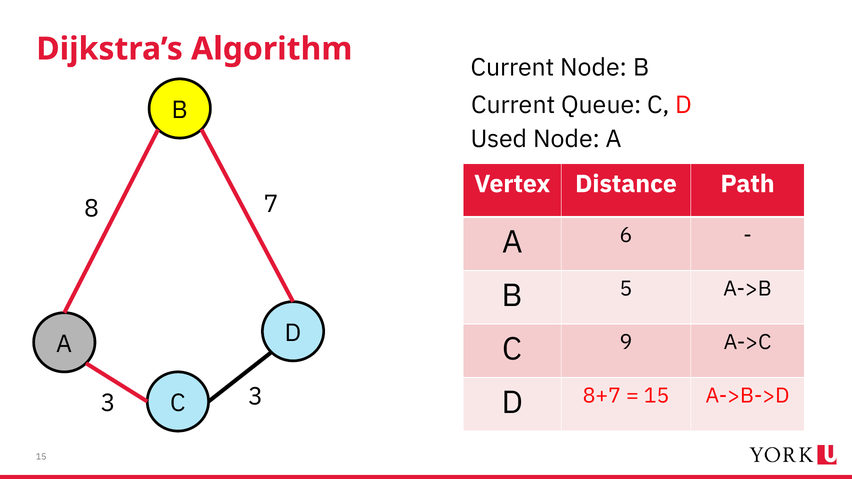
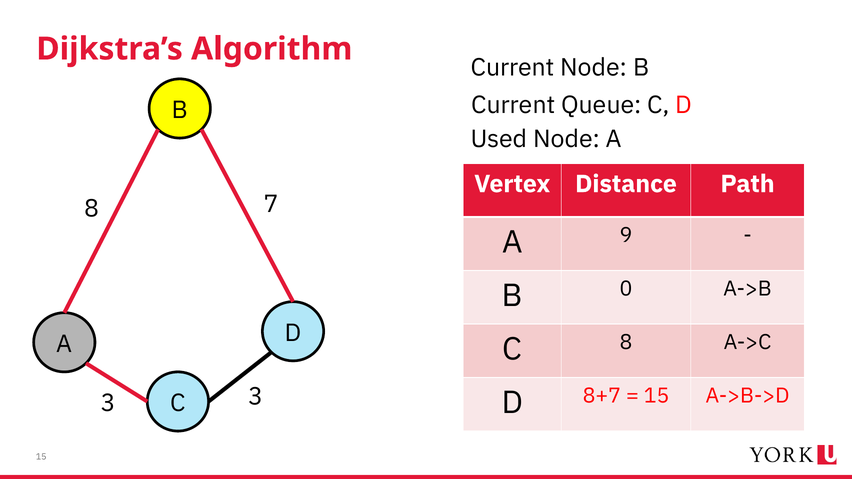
6: 6 -> 9 (626, 235)
5: 5 -> 0 (626, 289)
9: 9 -> 8 (626, 342)
